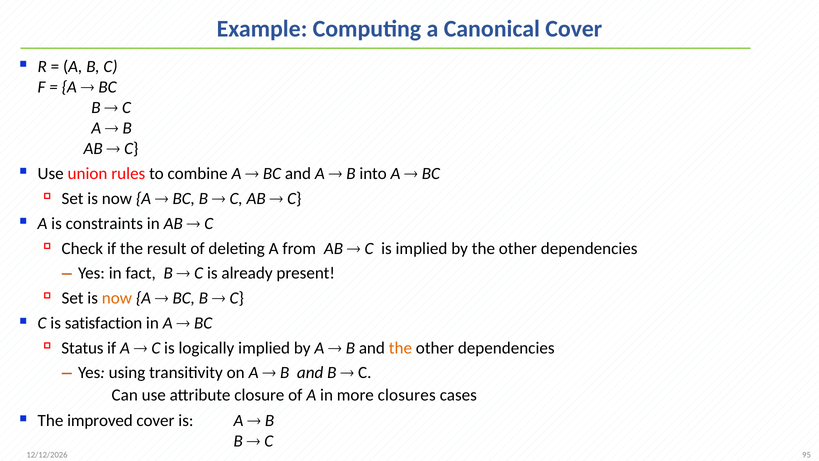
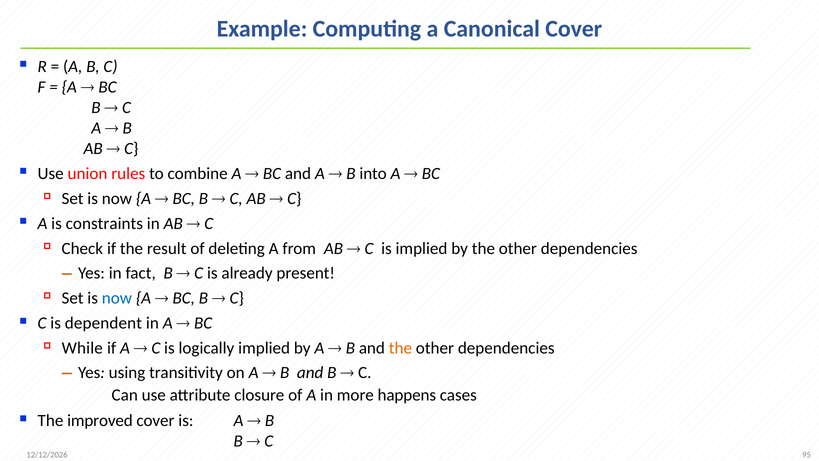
now colour: orange -> blue (117, 298)
satisfaction: satisfaction -> dependent (103, 323)
Status: Status -> While (82, 348)
closures: closures -> happens (407, 395)
